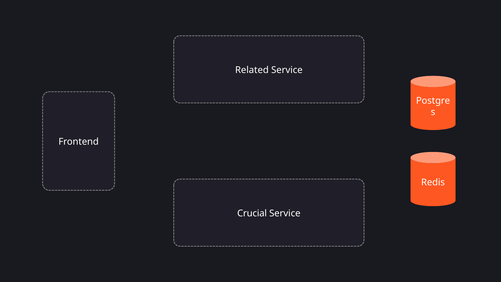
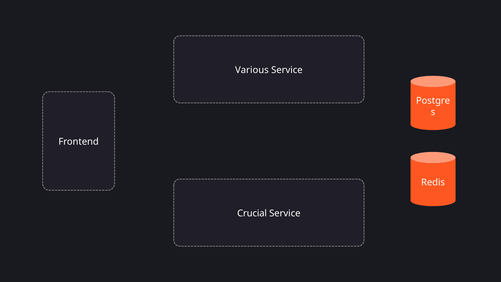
Related: Related -> Various (252, 70)
